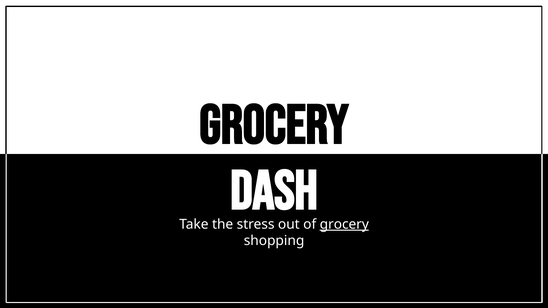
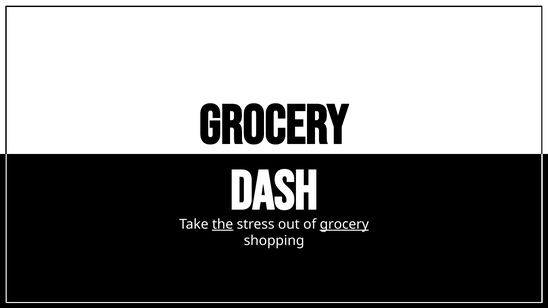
the underline: none -> present (223, 224)
